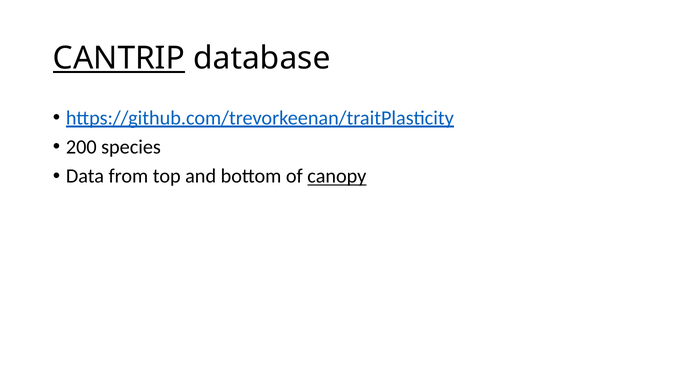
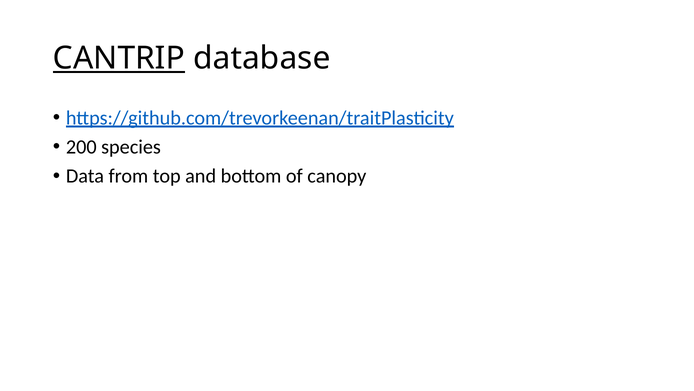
canopy underline: present -> none (337, 176)
